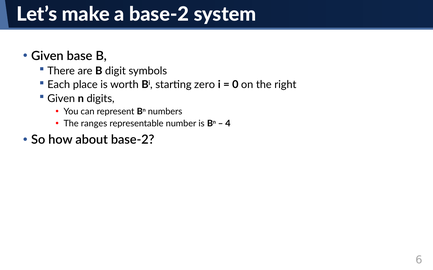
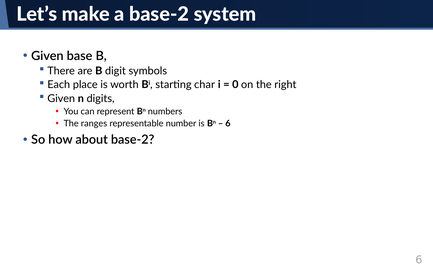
zero: zero -> char (205, 85)
4: 4 -> 6 (228, 124)
